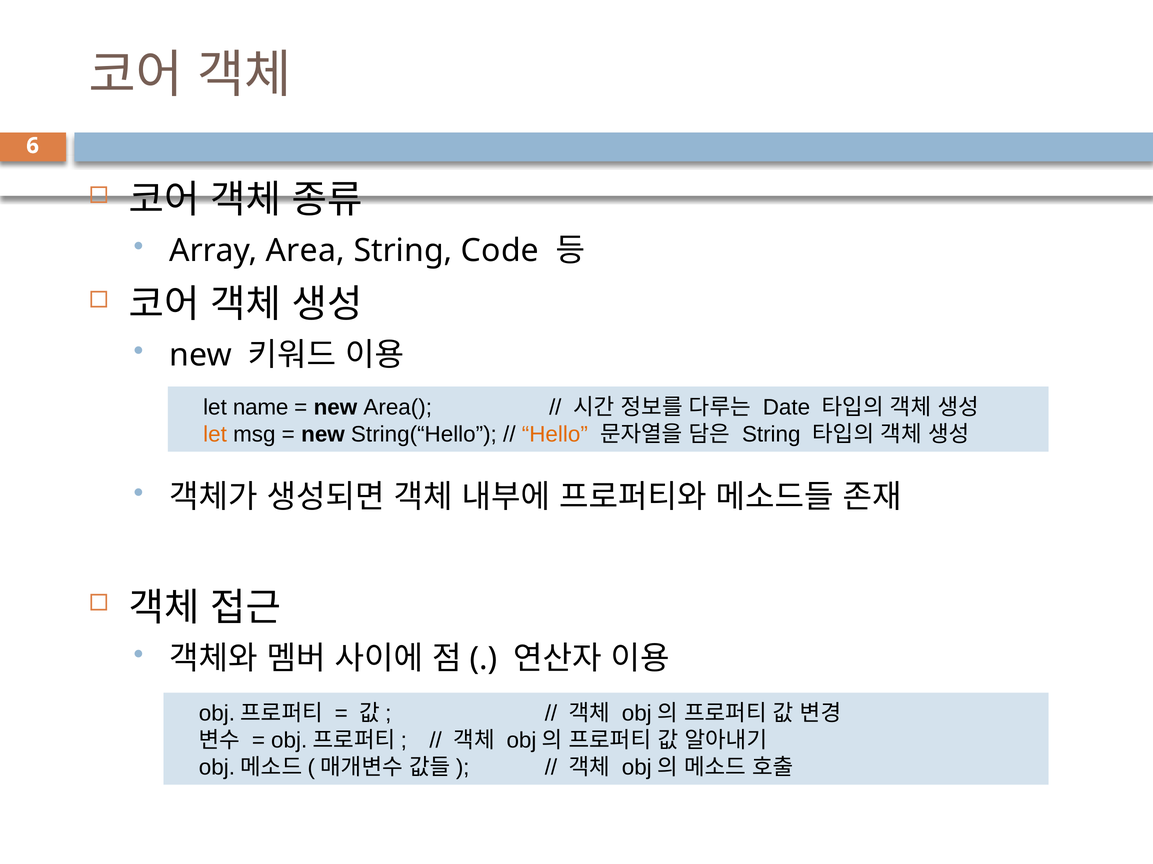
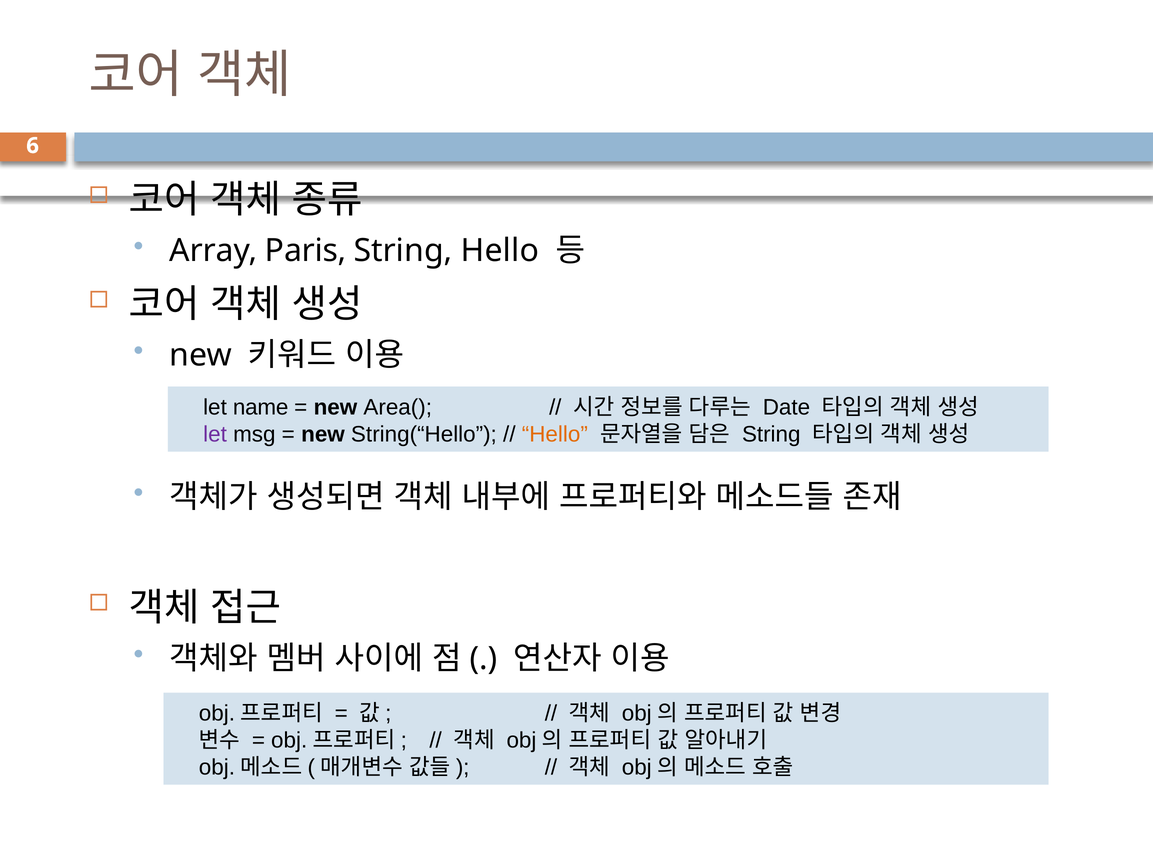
Area: Area -> Paris (306, 251)
String Code: Code -> Hello (500, 251)
let colour: orange -> purple (215, 435)
